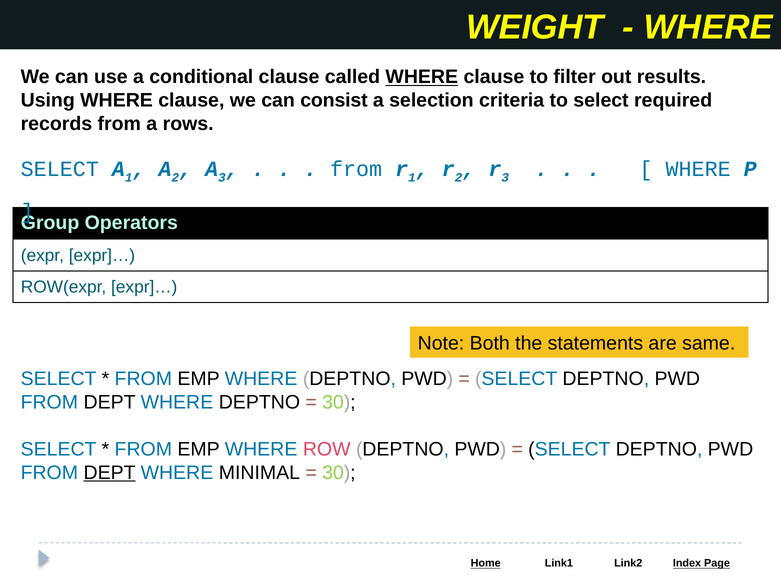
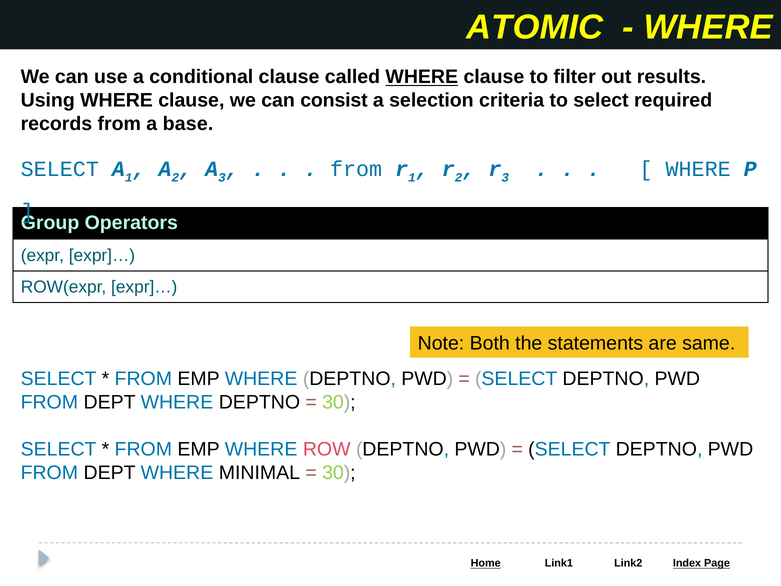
WEIGHT: WEIGHT -> ATOMIC (535, 27)
rows: rows -> base (188, 124)
DEPT underline: present -> none (110, 473)
